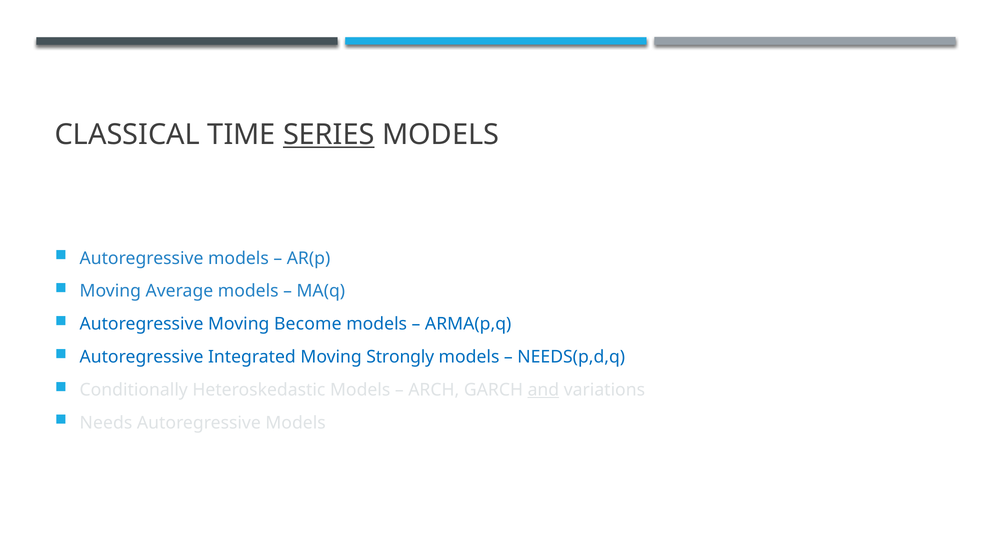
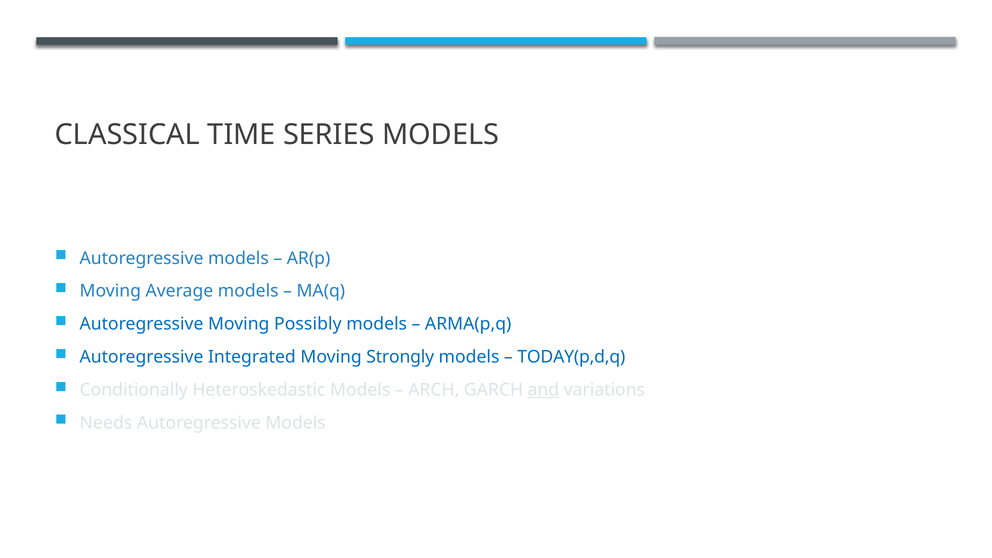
SERIES underline: present -> none (329, 135)
Become: Become -> Possibly (308, 324)
NEEDS(p,d,q: NEEDS(p,d,q -> TODAY(p,d,q (571, 357)
